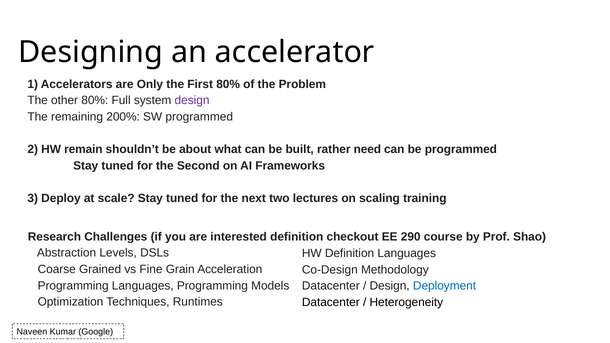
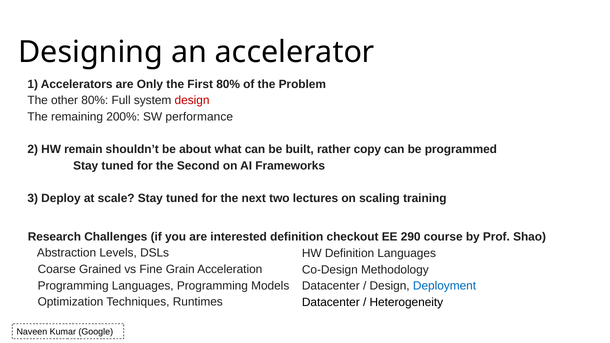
design colour: purple -> red (192, 101)
SW programmed: programmed -> performance (199, 117)
need: need -> copy (367, 150)
